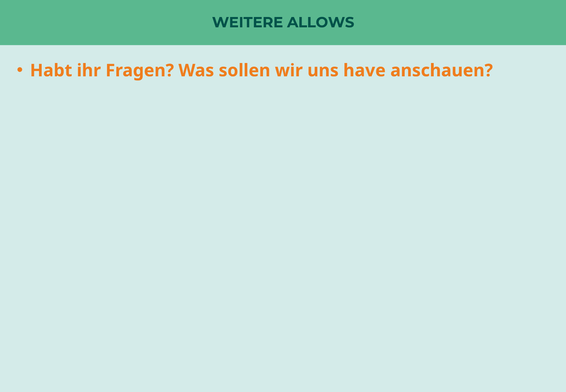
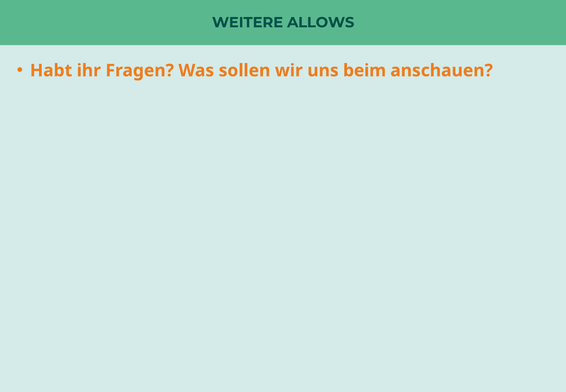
have: have -> beim (365, 71)
